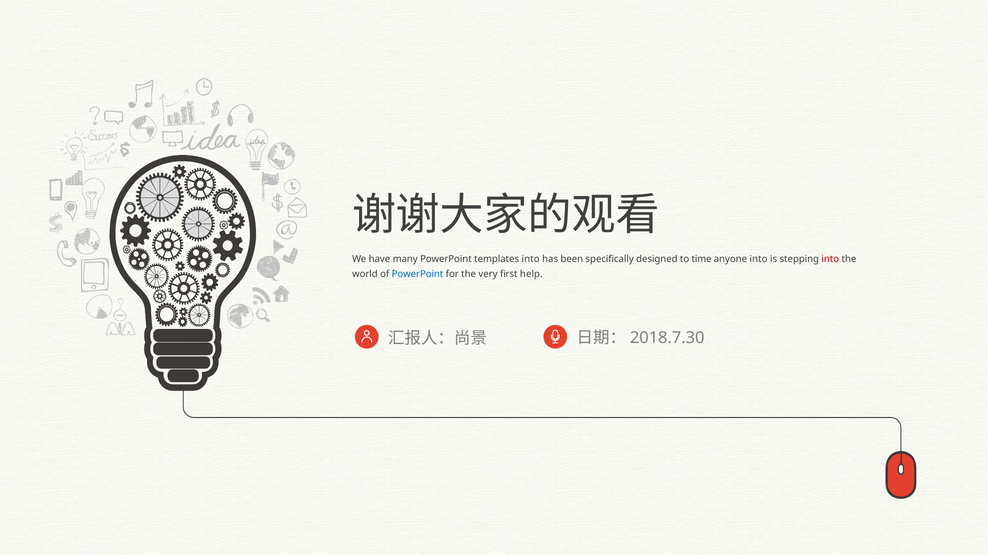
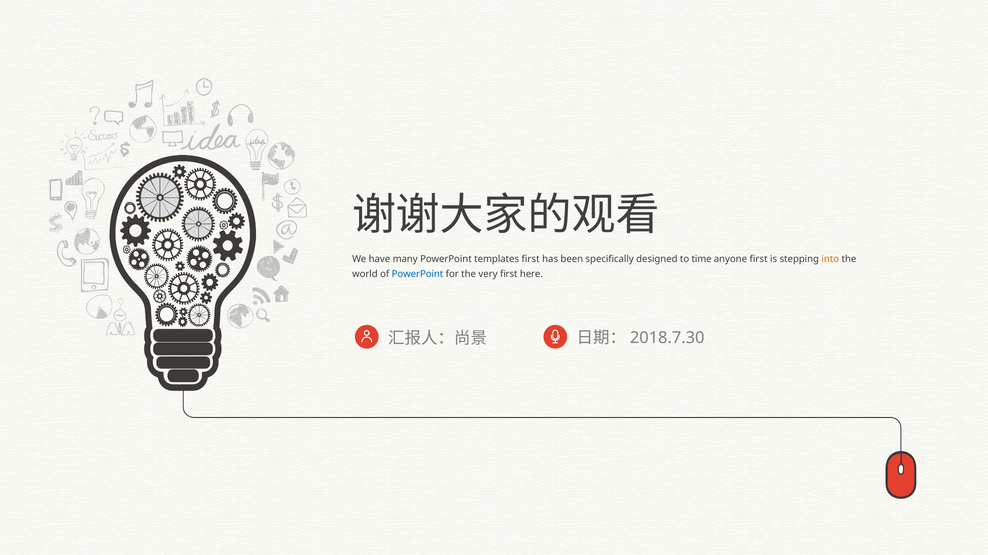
templates into: into -> first (531, 259)
anyone into: into -> first (759, 259)
into colour: red -> orange (830, 259)
help: help -> here (531, 274)
